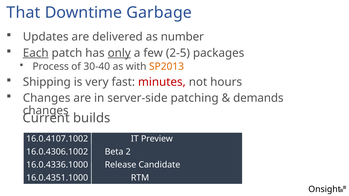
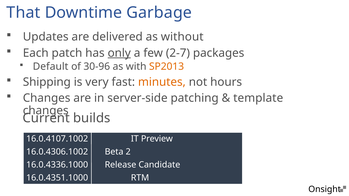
number: number -> without (182, 37)
Each underline: present -> none (36, 53)
2-5: 2-5 -> 2-7 (178, 53)
Process: Process -> Default (51, 67)
30-40: 30-40 -> 30-96 (97, 67)
minutes colour: red -> orange (162, 82)
demands: demands -> template (258, 98)
